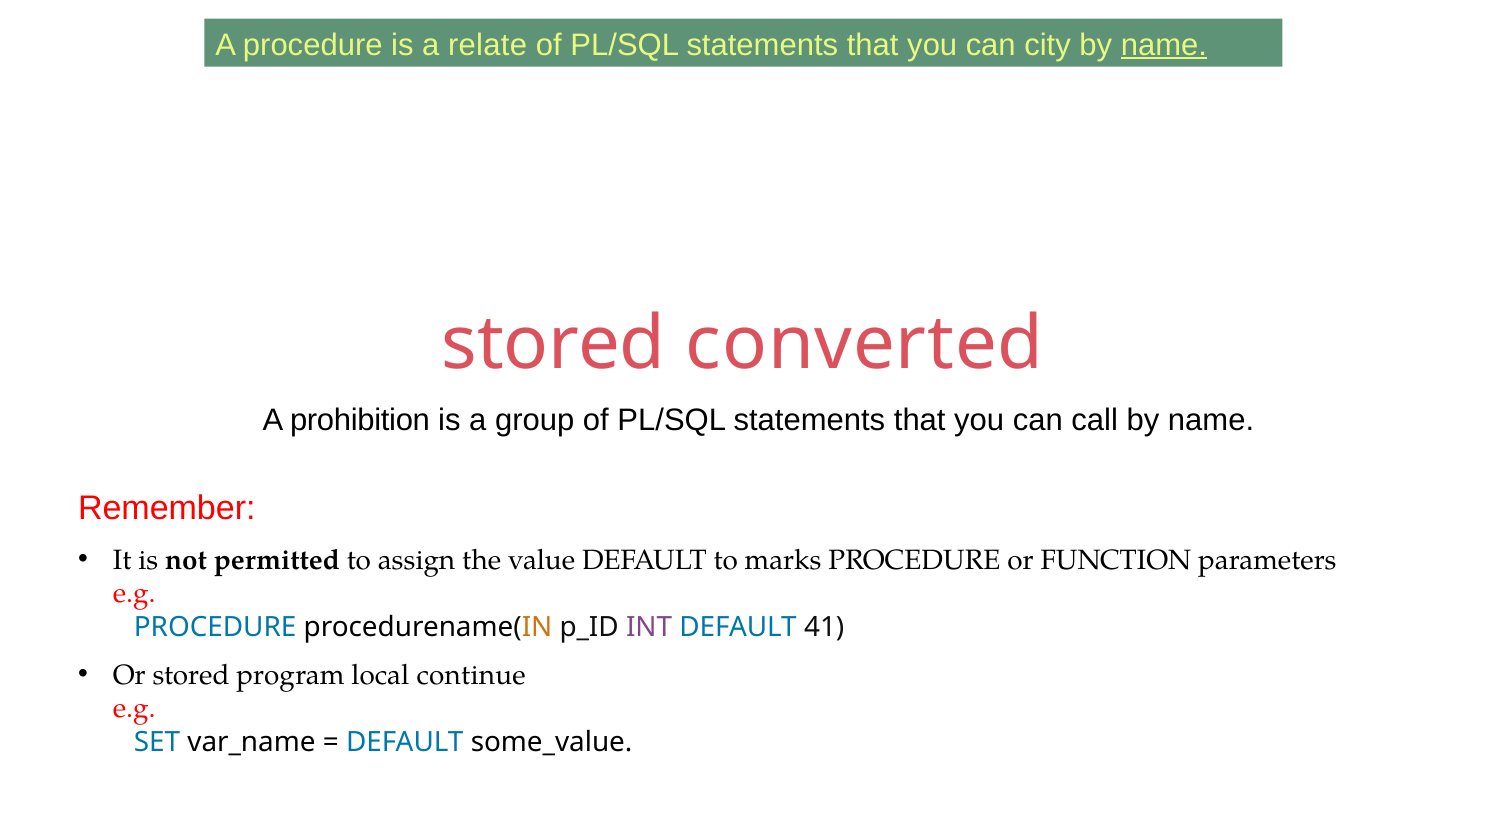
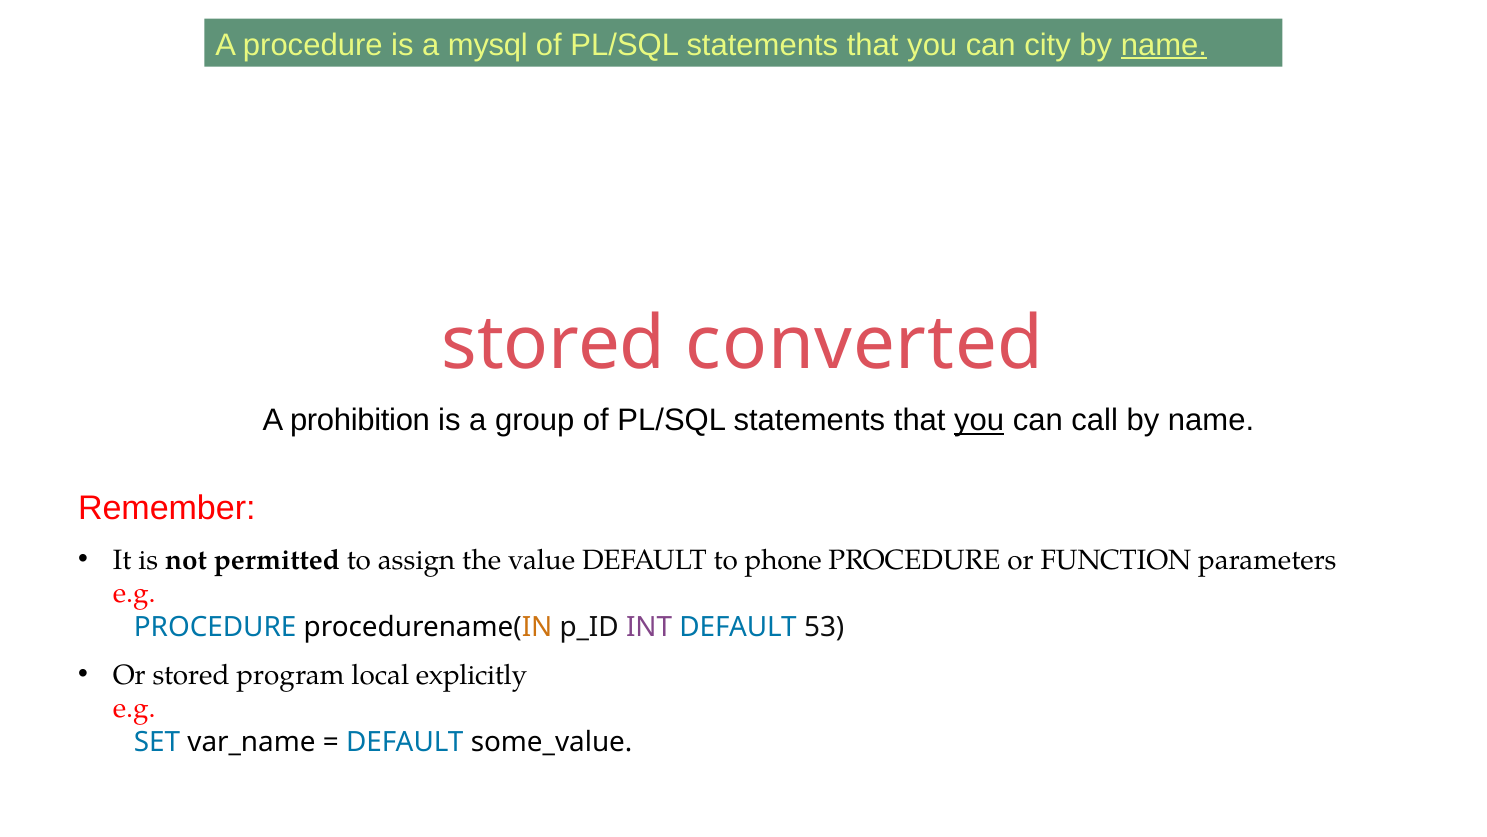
relate: relate -> mysql (488, 45)
you underline: none -> present (979, 420)
marks: marks -> phone (783, 560)
41: 41 -> 53 (824, 626)
continue: continue -> explicitly (471, 675)
